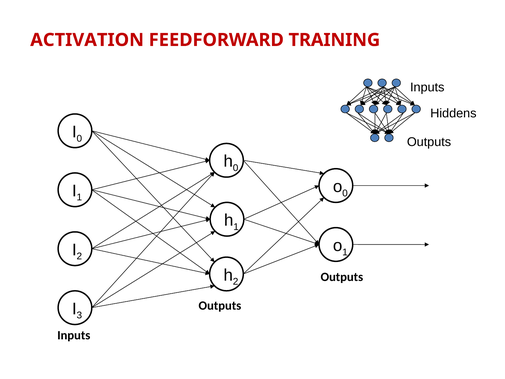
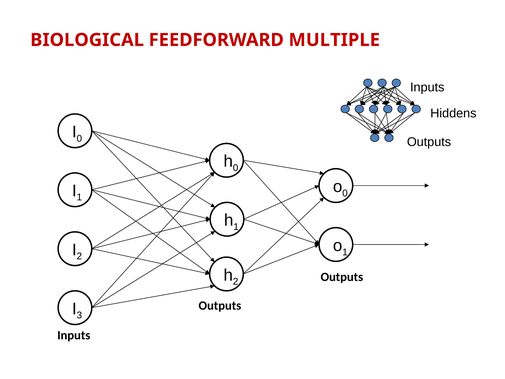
ACTIVATION: ACTIVATION -> BIOLOGICAL (87, 40)
TRAINING: TRAINING -> MULTIPLE (334, 40)
